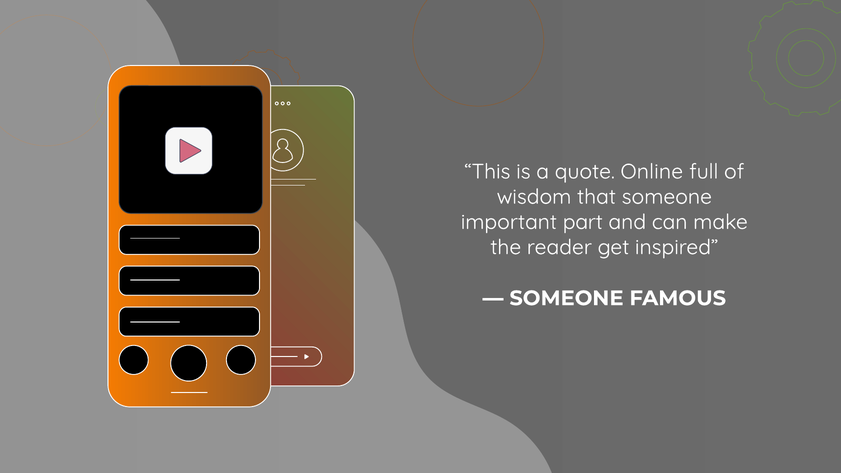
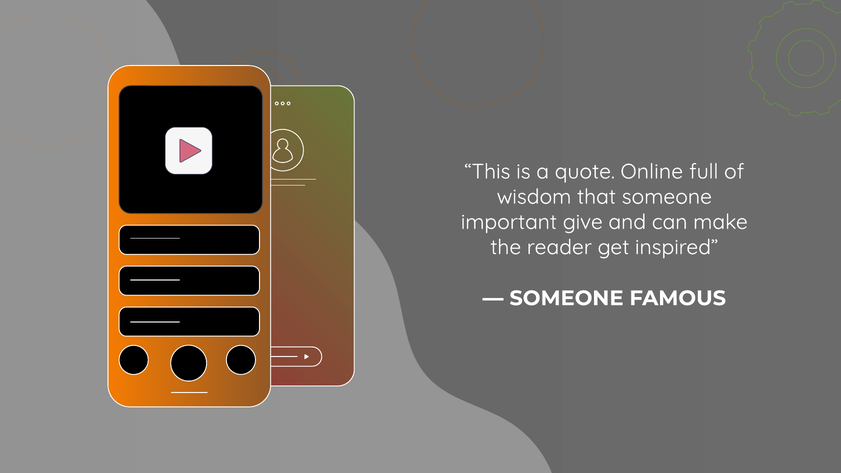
part: part -> give (583, 222)
